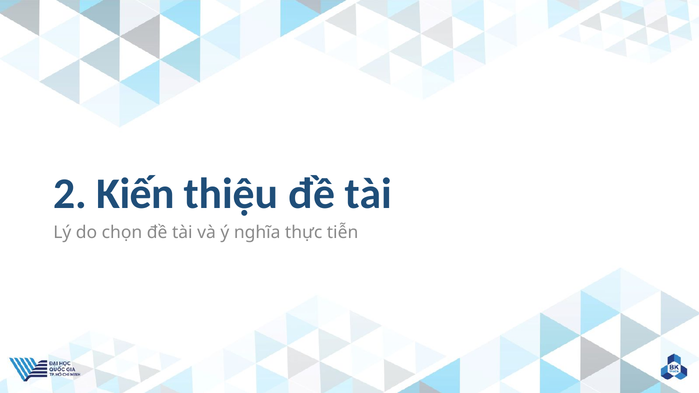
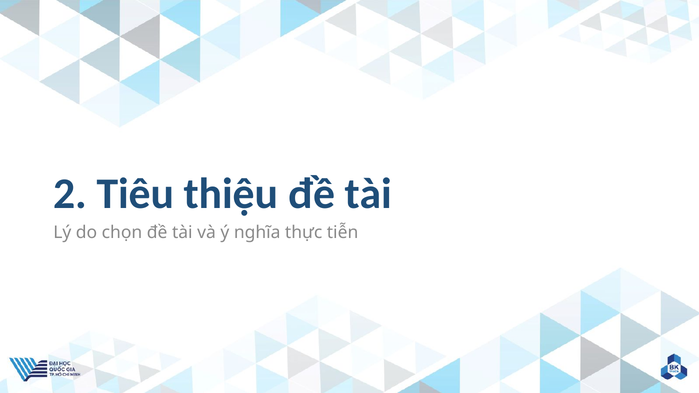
Kiến: Kiến -> Tiêu (135, 194)
